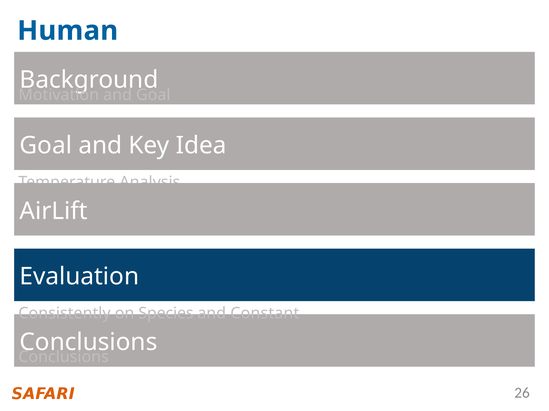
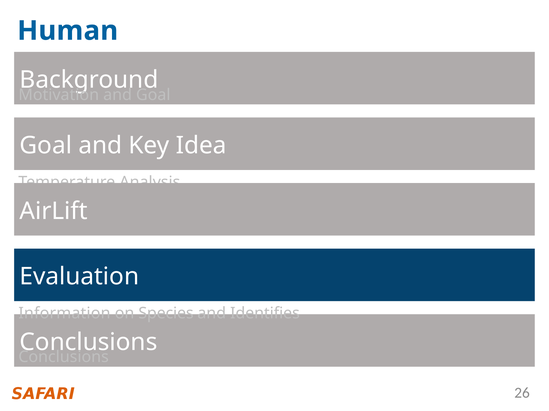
Consistently: Consistently -> Information (64, 314)
Constant: Constant -> Identifies (265, 314)
